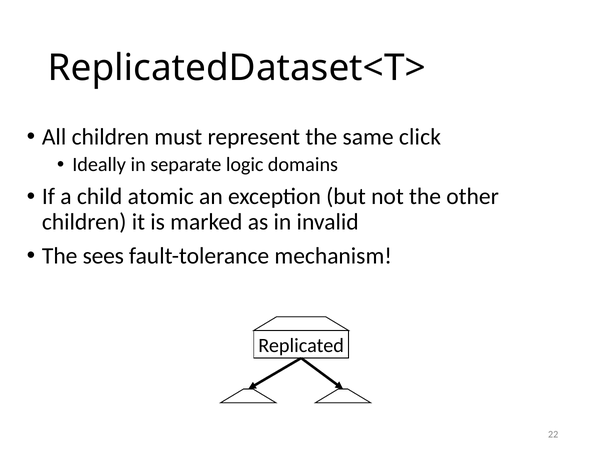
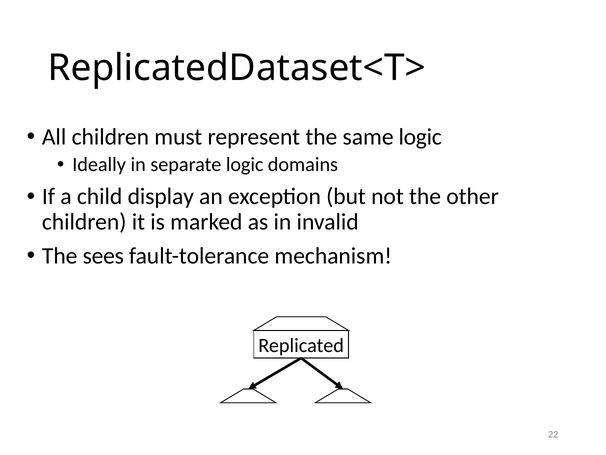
same click: click -> logic (420, 137)
atomic: atomic -> display (161, 196)
